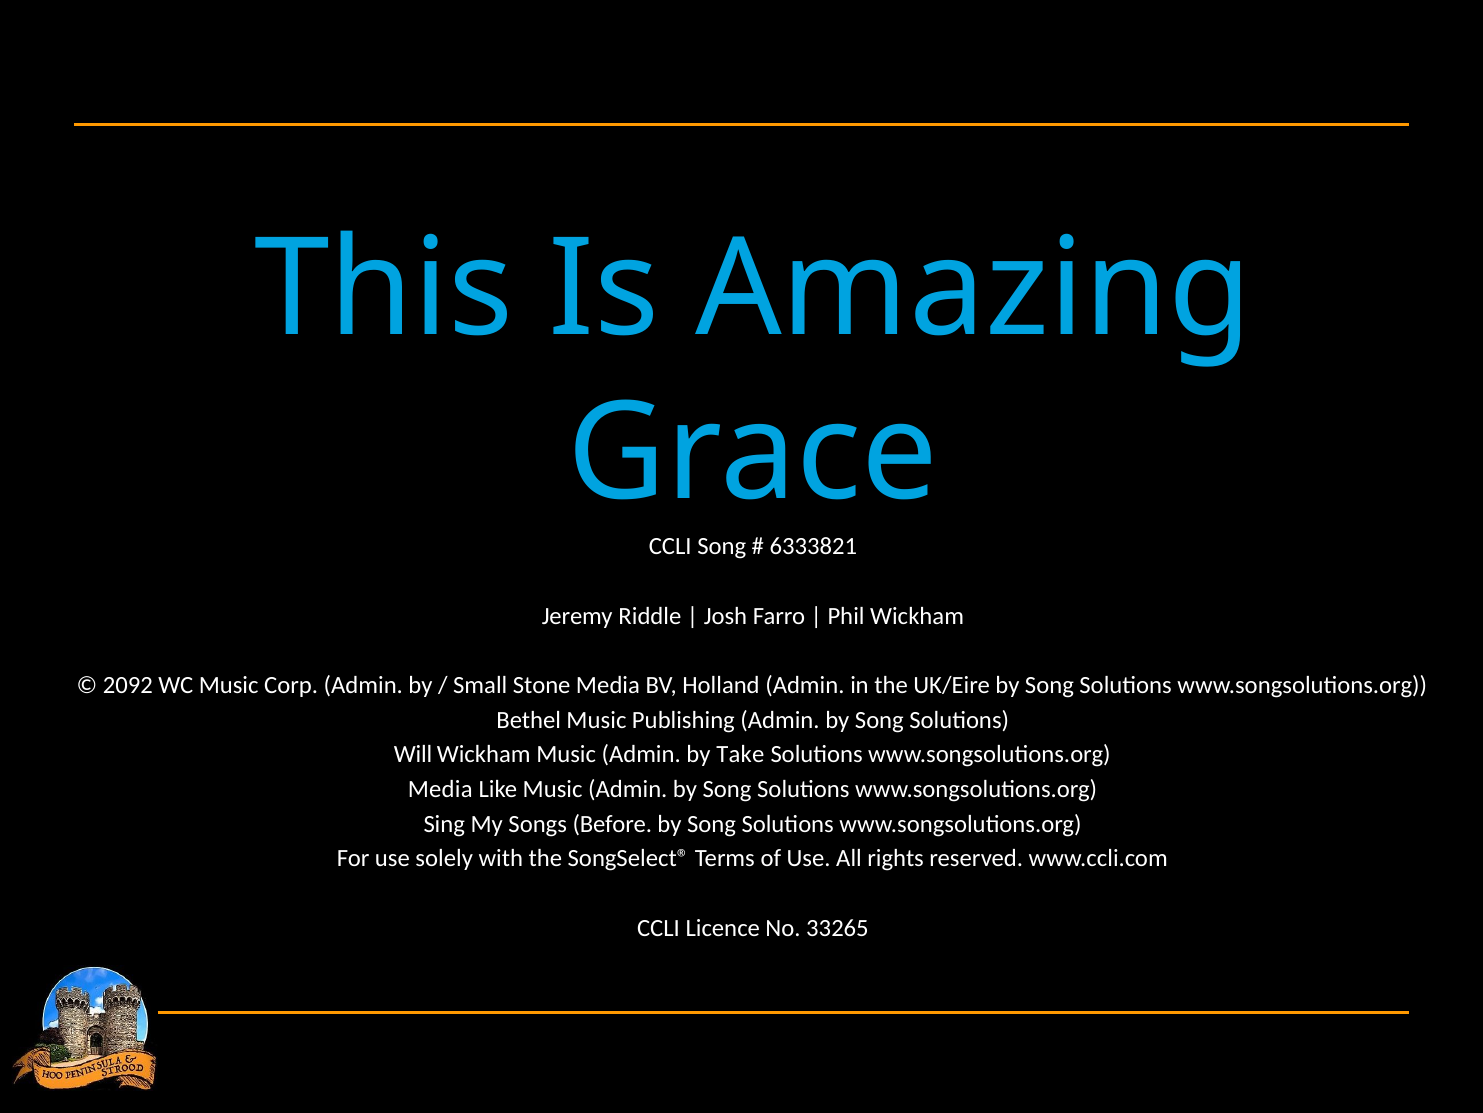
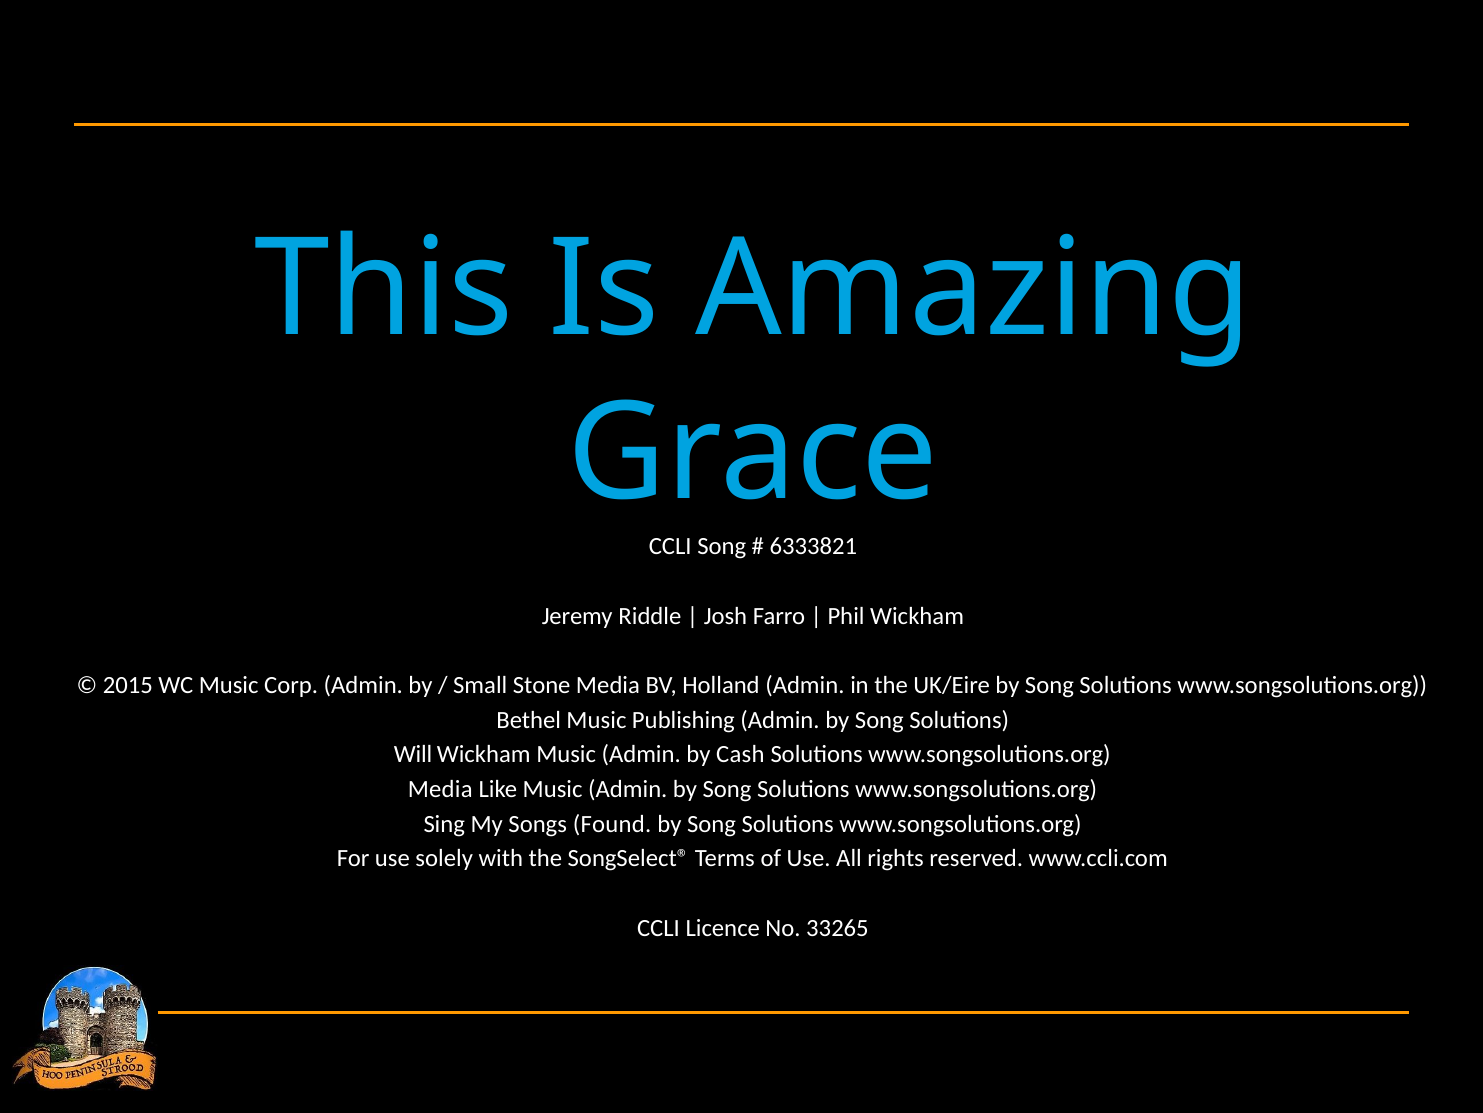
2092: 2092 -> 2015 (128, 685)
Take: Take -> Cash (740, 754)
Before: Before -> Found (612, 823)
